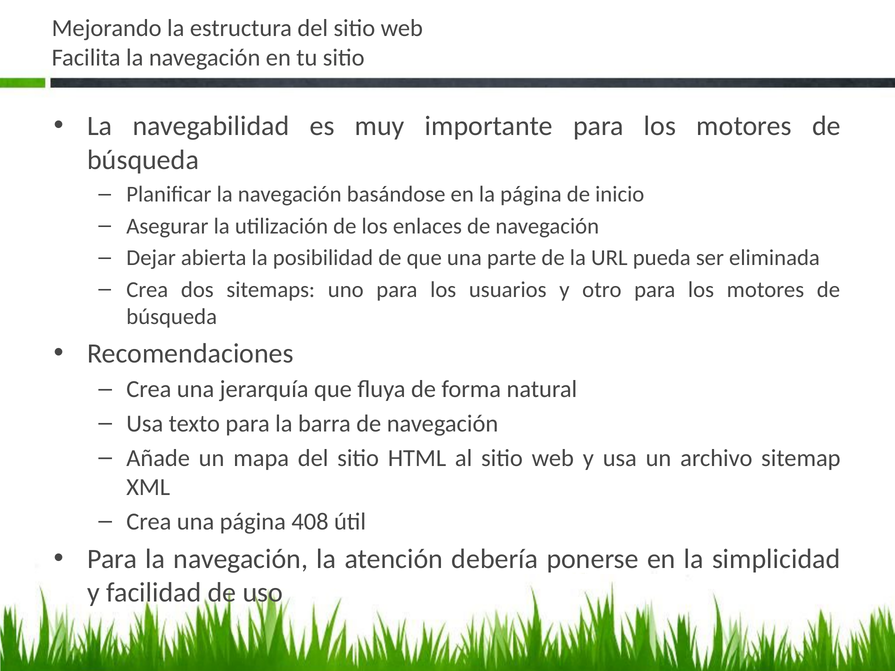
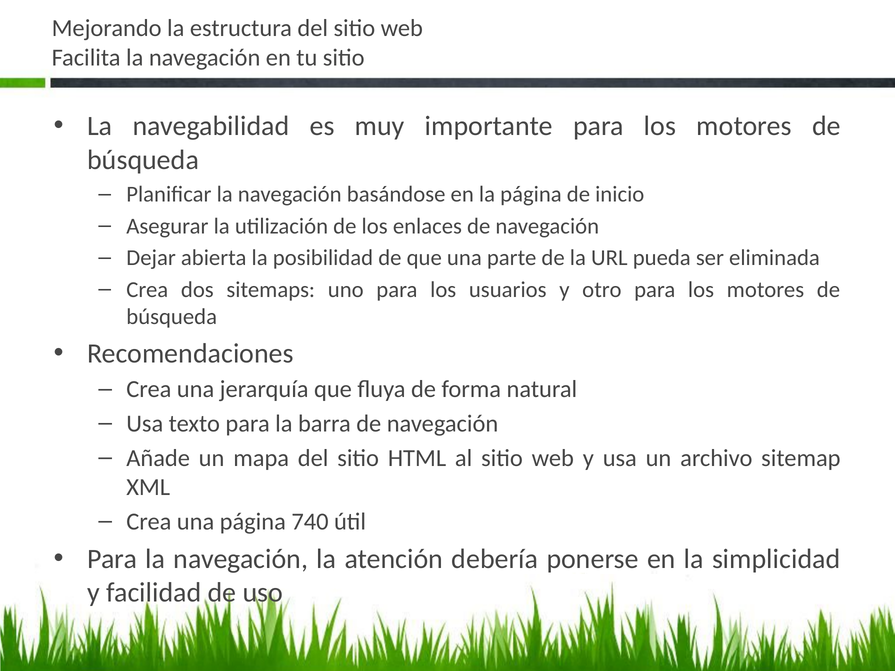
408: 408 -> 740 (310, 522)
